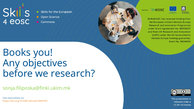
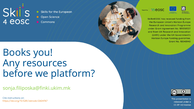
objectives: objectives -> resources (45, 63)
research: research -> platform (73, 74)
